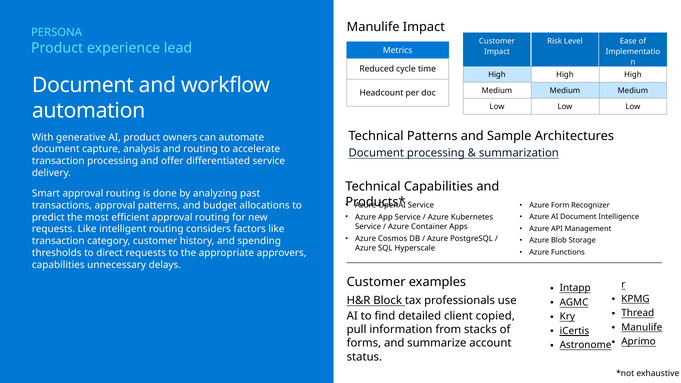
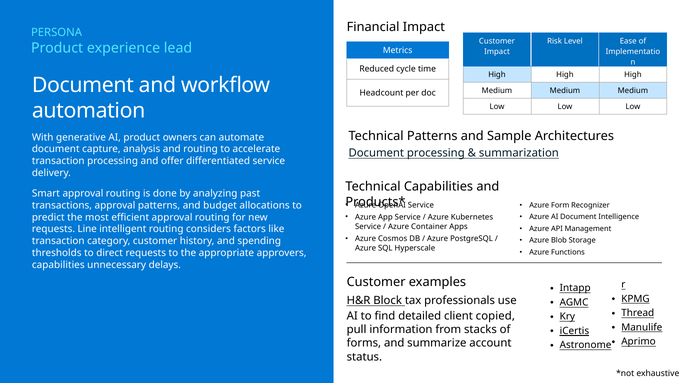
Manulife: Manulife -> Financial (373, 27)
requests Like: Like -> Line (87, 229)
